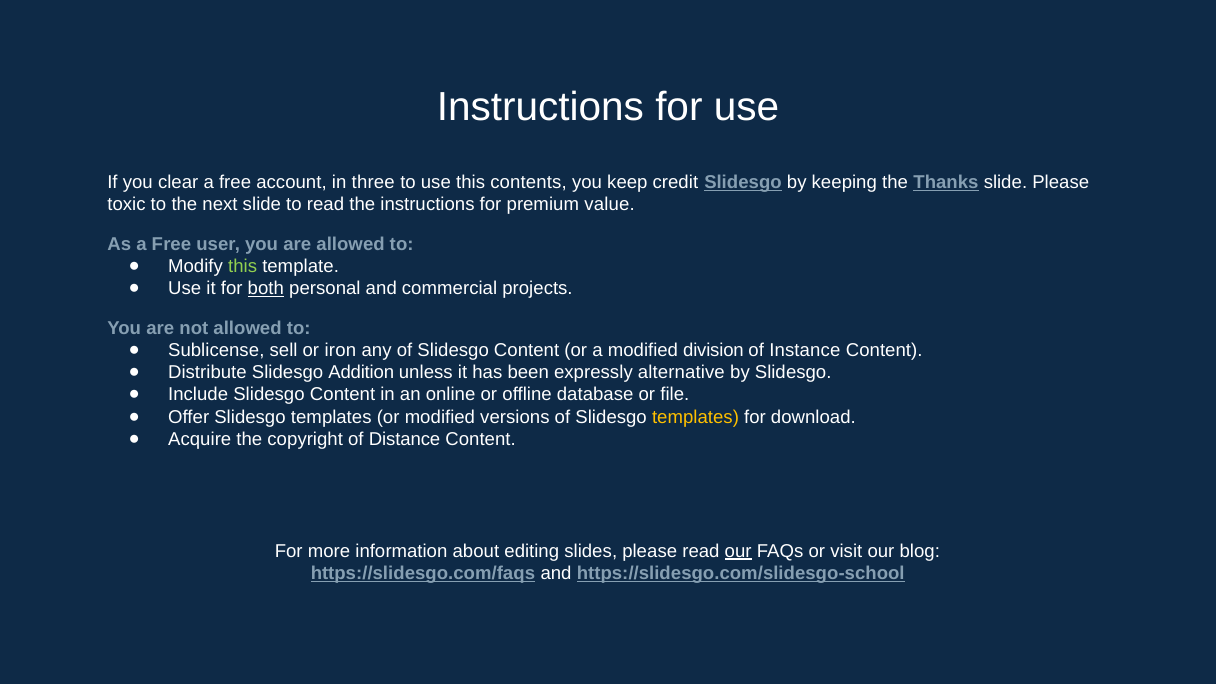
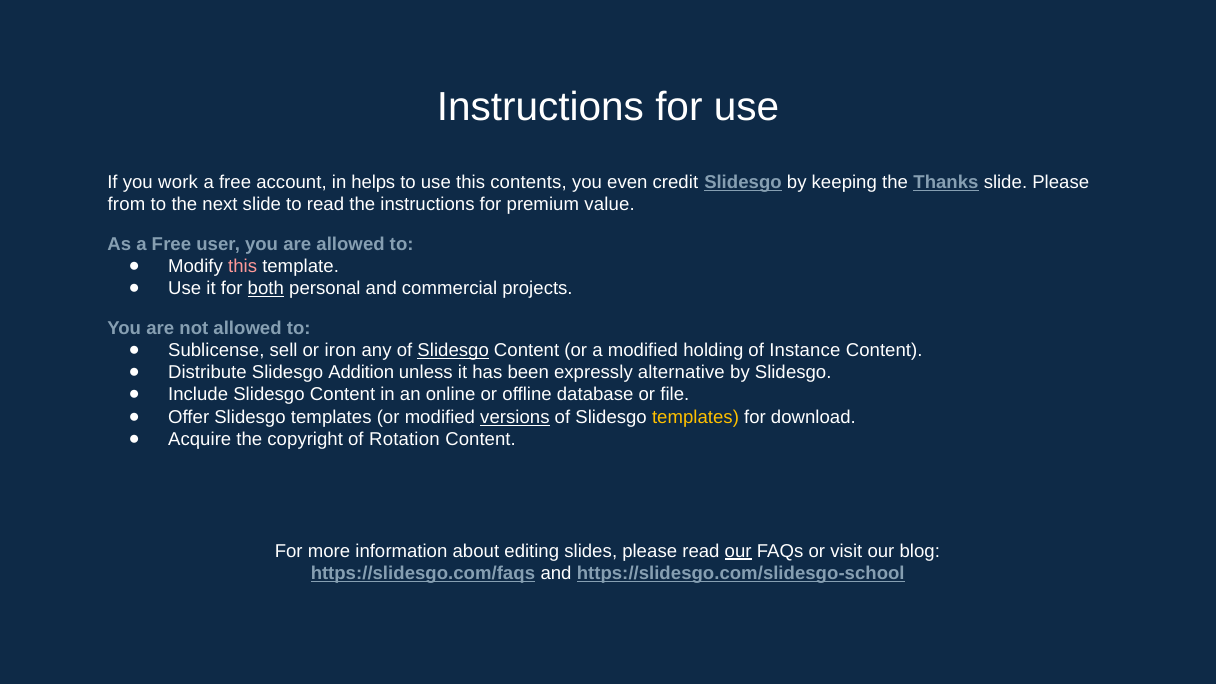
clear: clear -> work (178, 183)
three: three -> helps (373, 183)
keep: keep -> even (627, 183)
toxic: toxic -> from (126, 205)
this colour: light green -> pink (243, 266)
Slidesgo underline: none -> present (453, 350)
division: division -> holding (713, 350)
versions underline: none -> present (515, 417)
Distance: Distance -> Rotation (404, 439)
